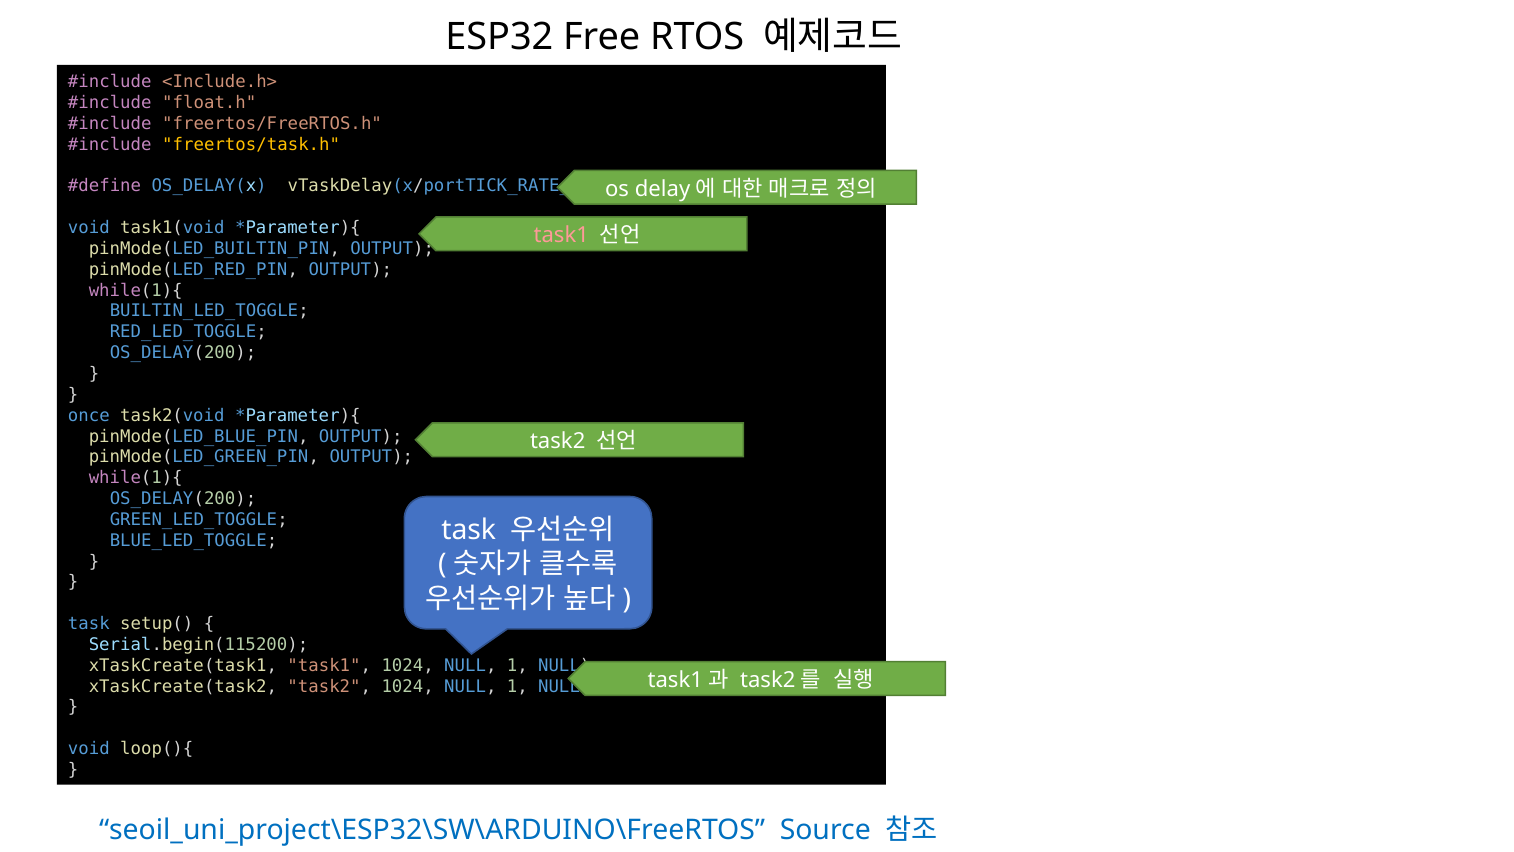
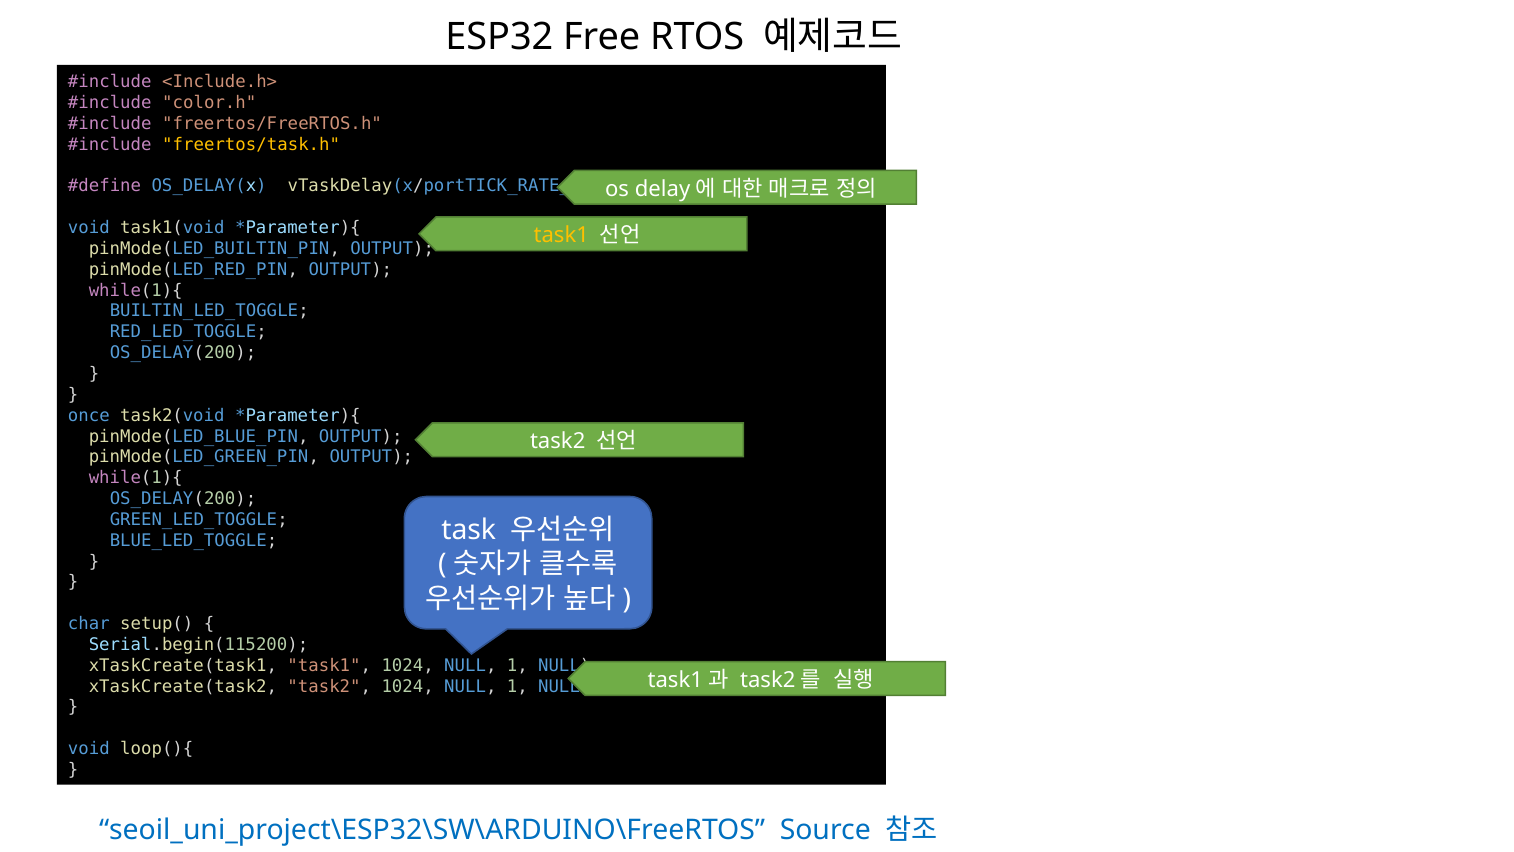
float.h: float.h -> color.h (209, 103)
task1 colour: pink -> yellow (561, 235)
task: task -> char (89, 624)
